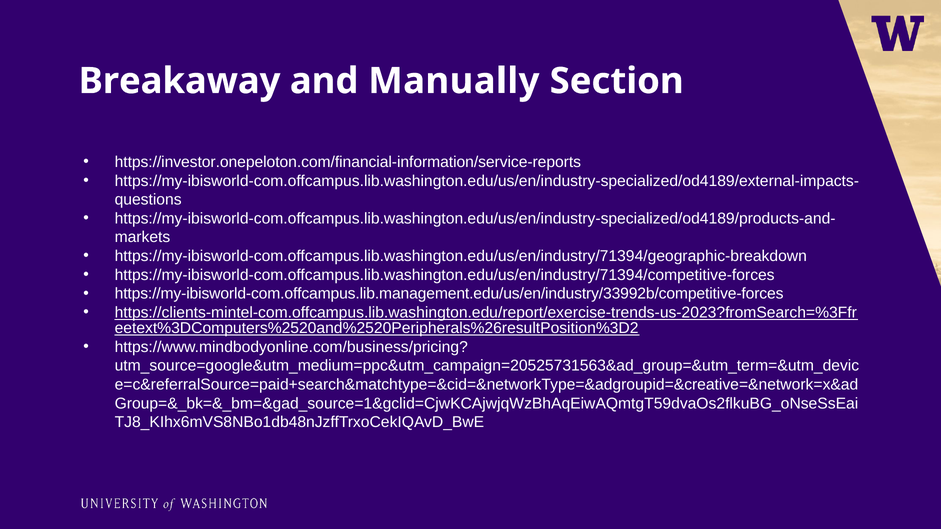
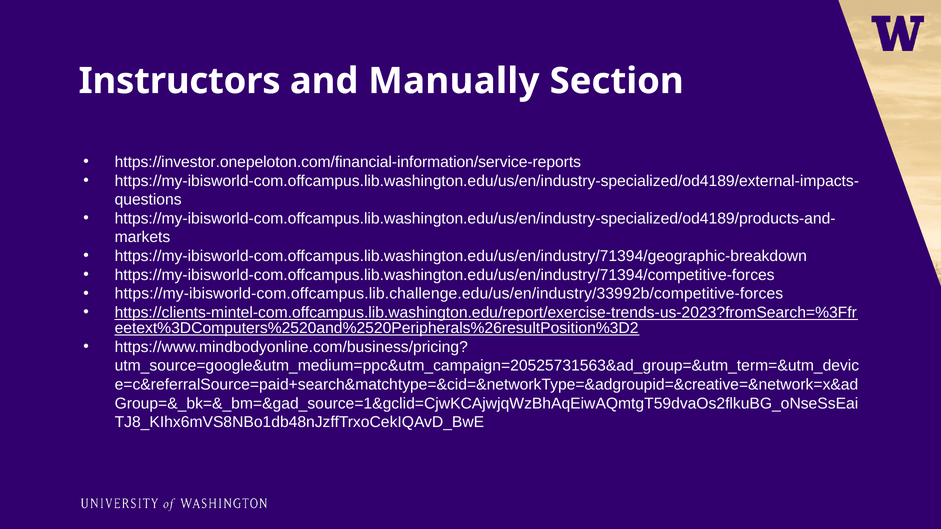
Breakaway: Breakaway -> Instructors (180, 81)
https://my-ibisworld-com.offcampus.lib.management.edu/us/en/industry/33992b/competitive-forces: https://my-ibisworld-com.offcampus.lib.management.edu/us/en/industry/33992b/competitive-forces -> https://my-ibisworld-com.offcampus.lib.challenge.edu/us/en/industry/33992b/competitive-forces (449, 294)
